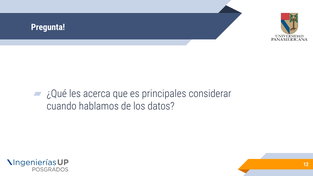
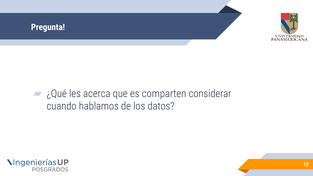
principales: principales -> comparten (164, 94)
